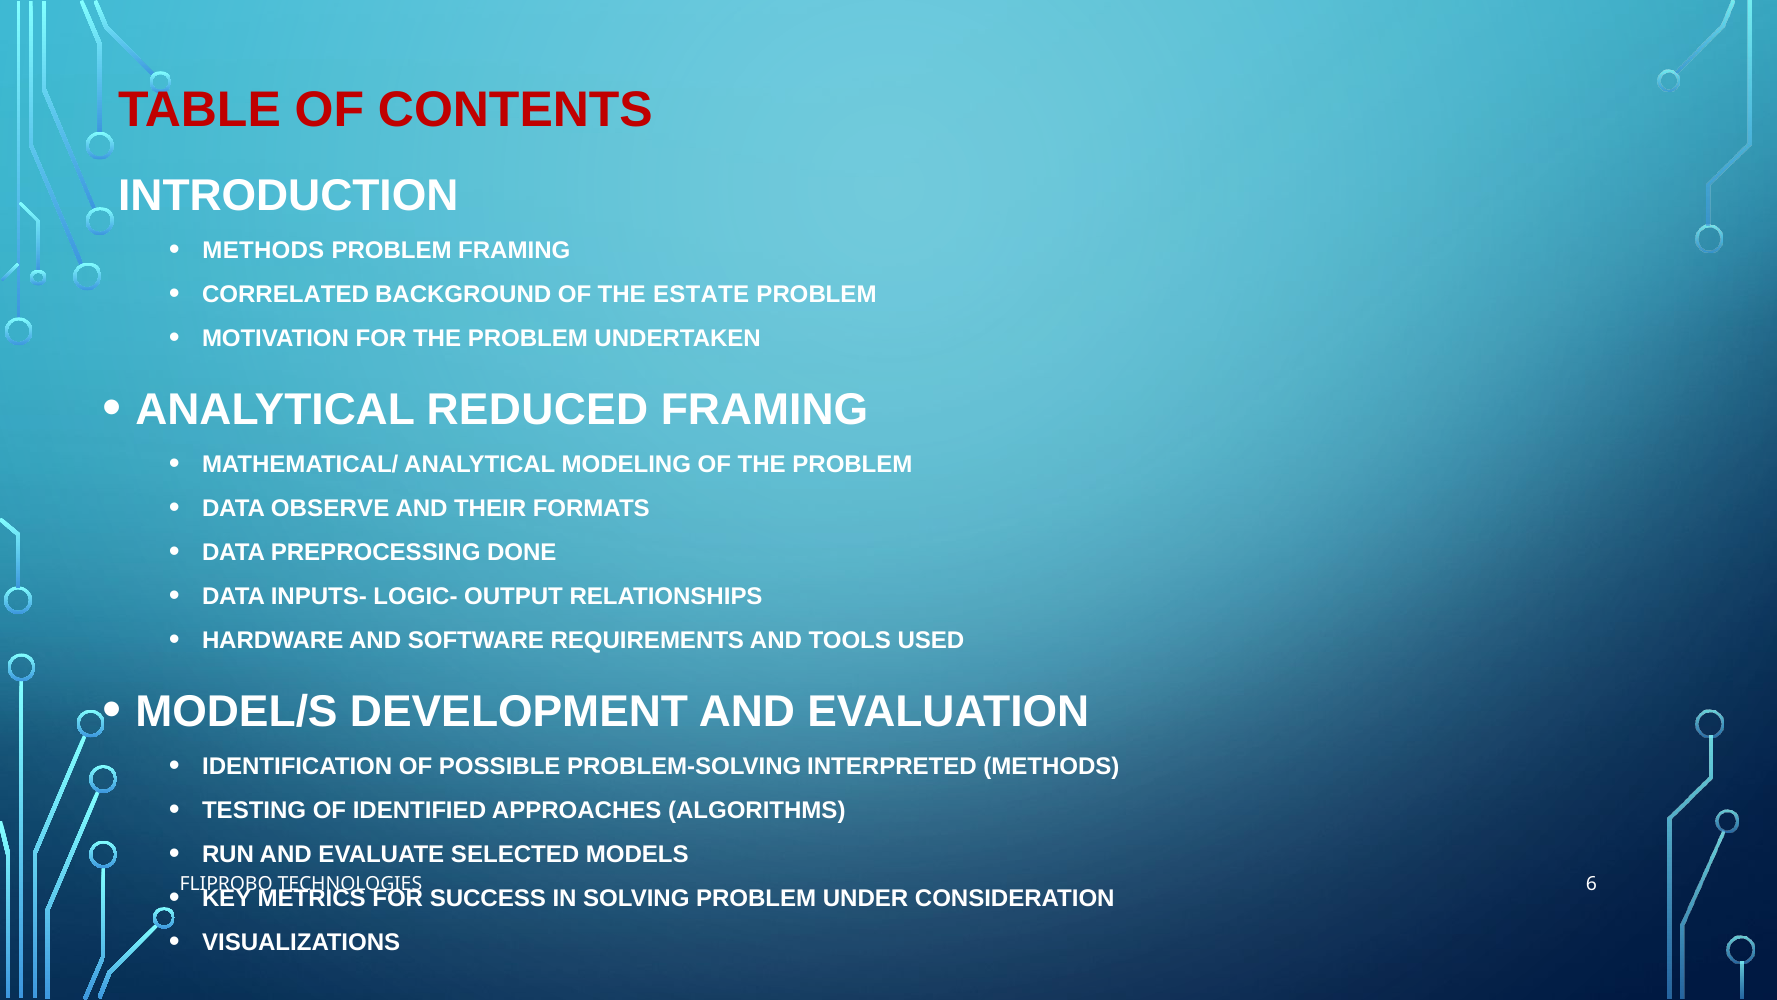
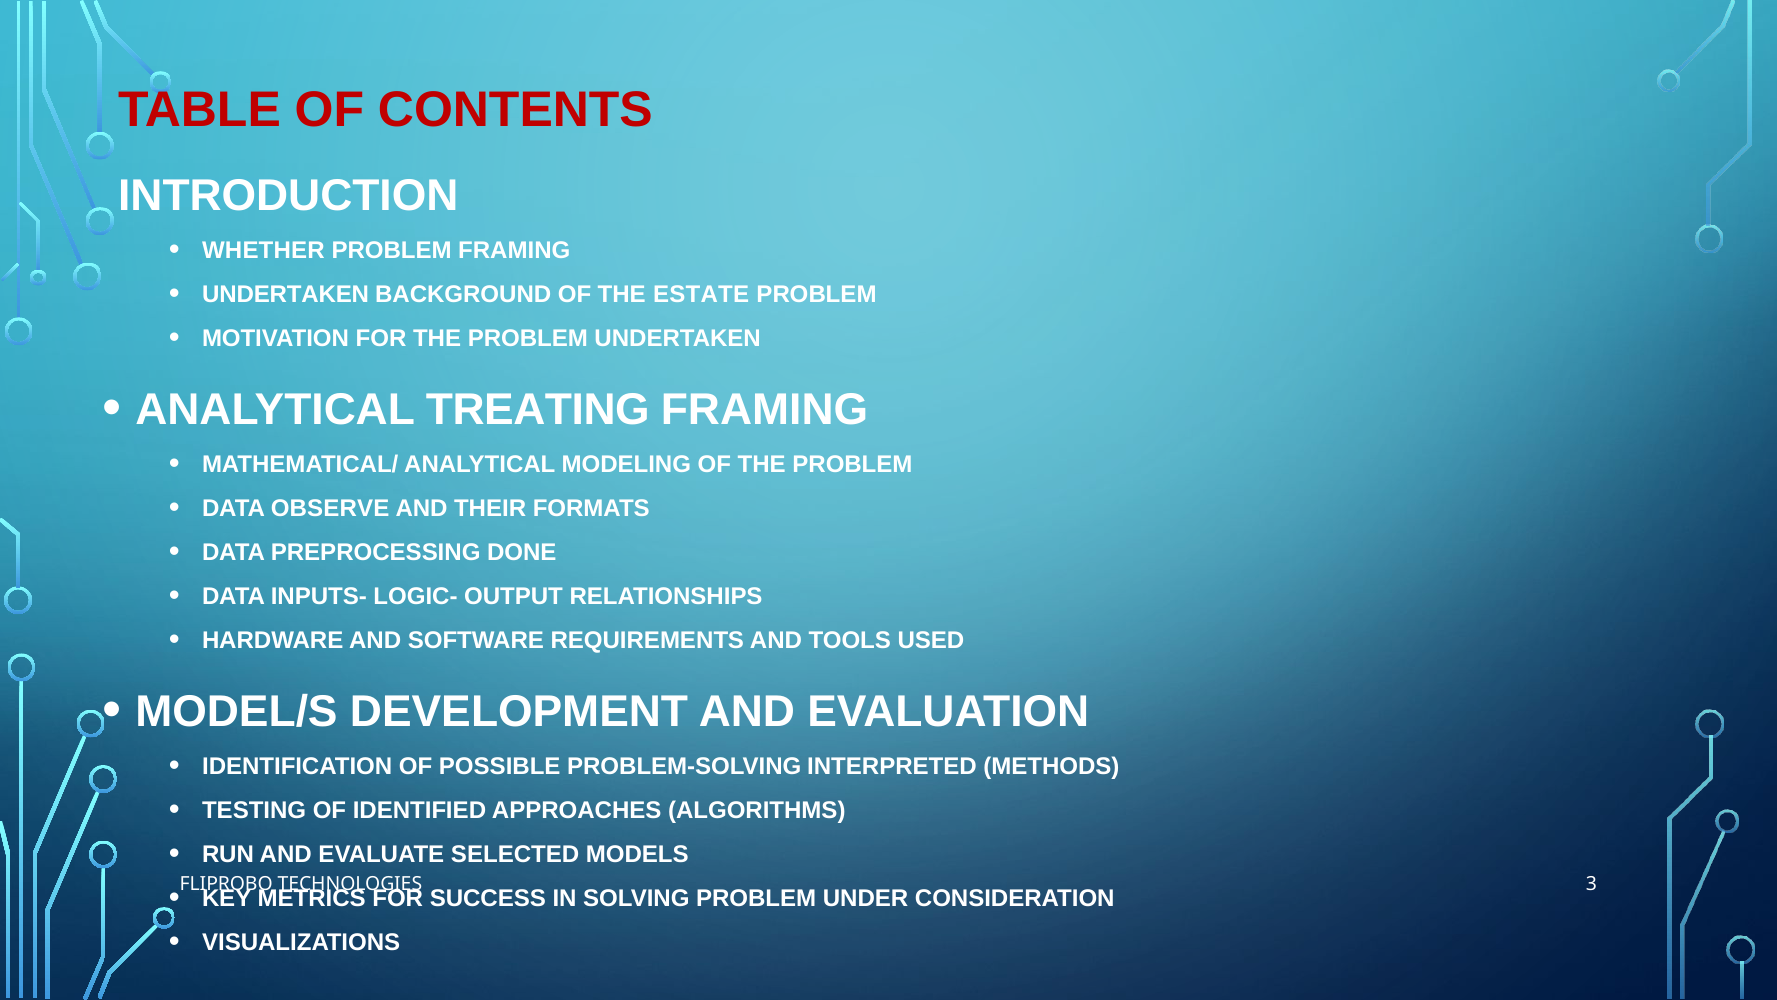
METHODS: METHODS -> WHETHER (263, 250)
CORRELATED: CORRELATED -> UNDERTAKEN (286, 294)
REDUCED: REDUCED -> TREATING (538, 410)
6: 6 -> 3 (1592, 884)
